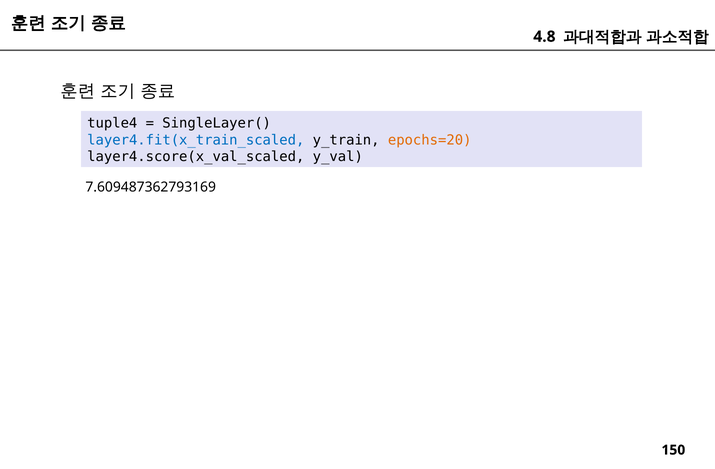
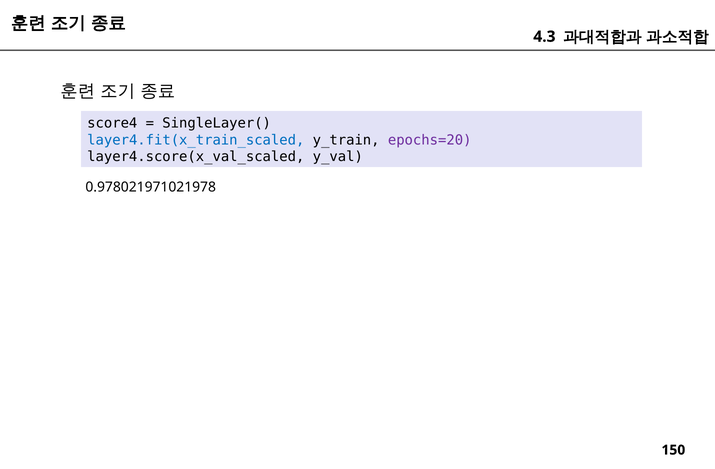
4.8: 4.8 -> 4.3 (544, 37)
tuple4: tuple4 -> score4 (112, 123)
epochs=20 colour: orange -> purple (430, 140)
7.609487362793169: 7.609487362793169 -> 0.978021971021978 (151, 188)
